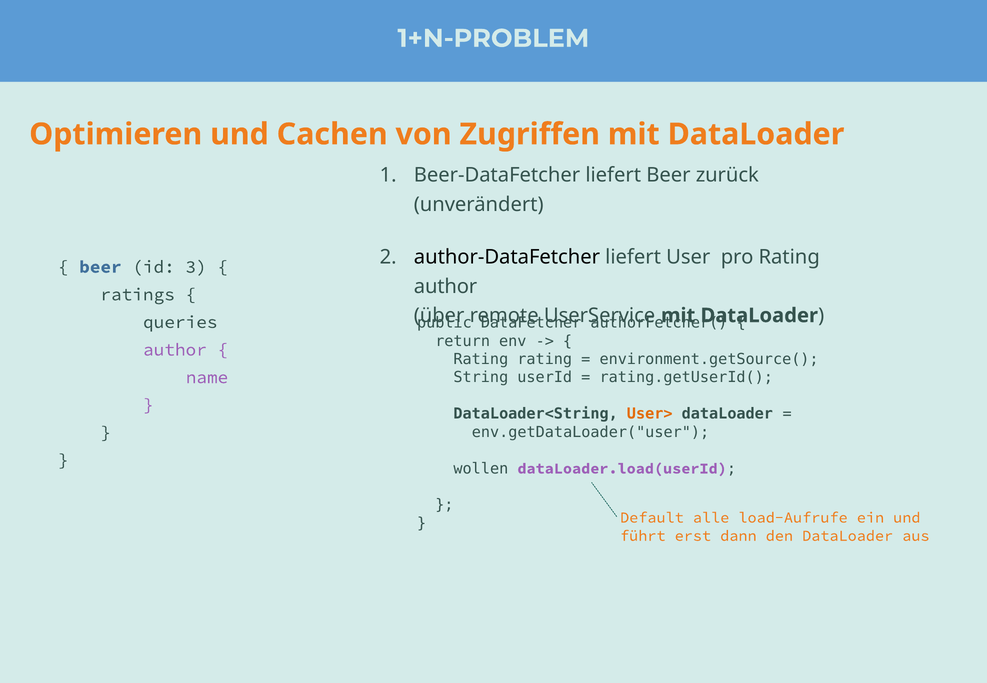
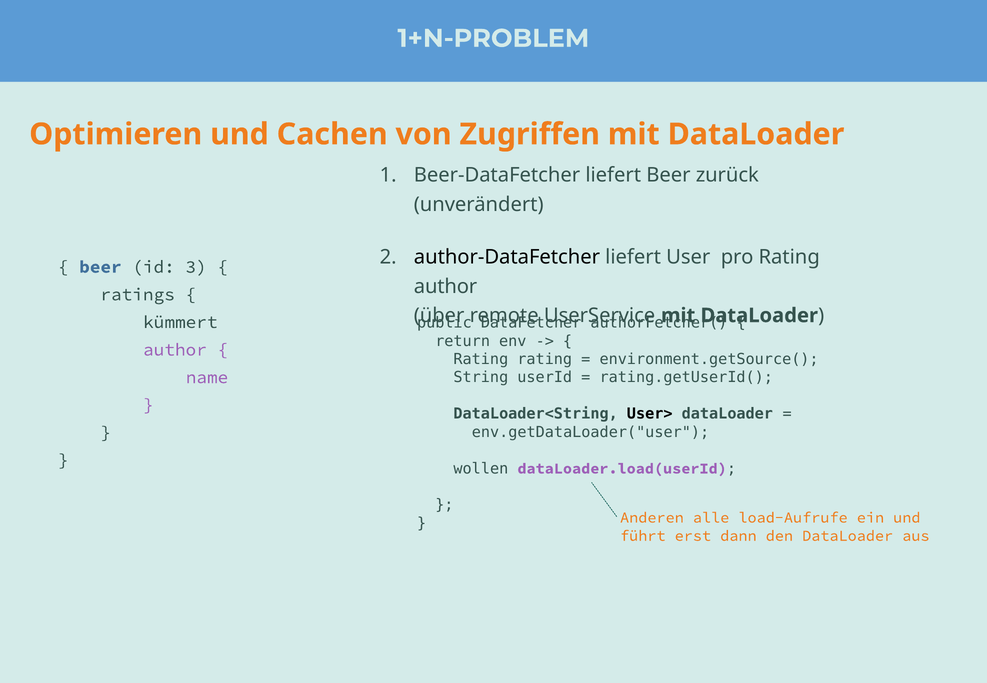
queries: queries -> kümmert (180, 322)
User> colour: orange -> black (650, 414)
Default: Default -> Anderen (652, 518)
